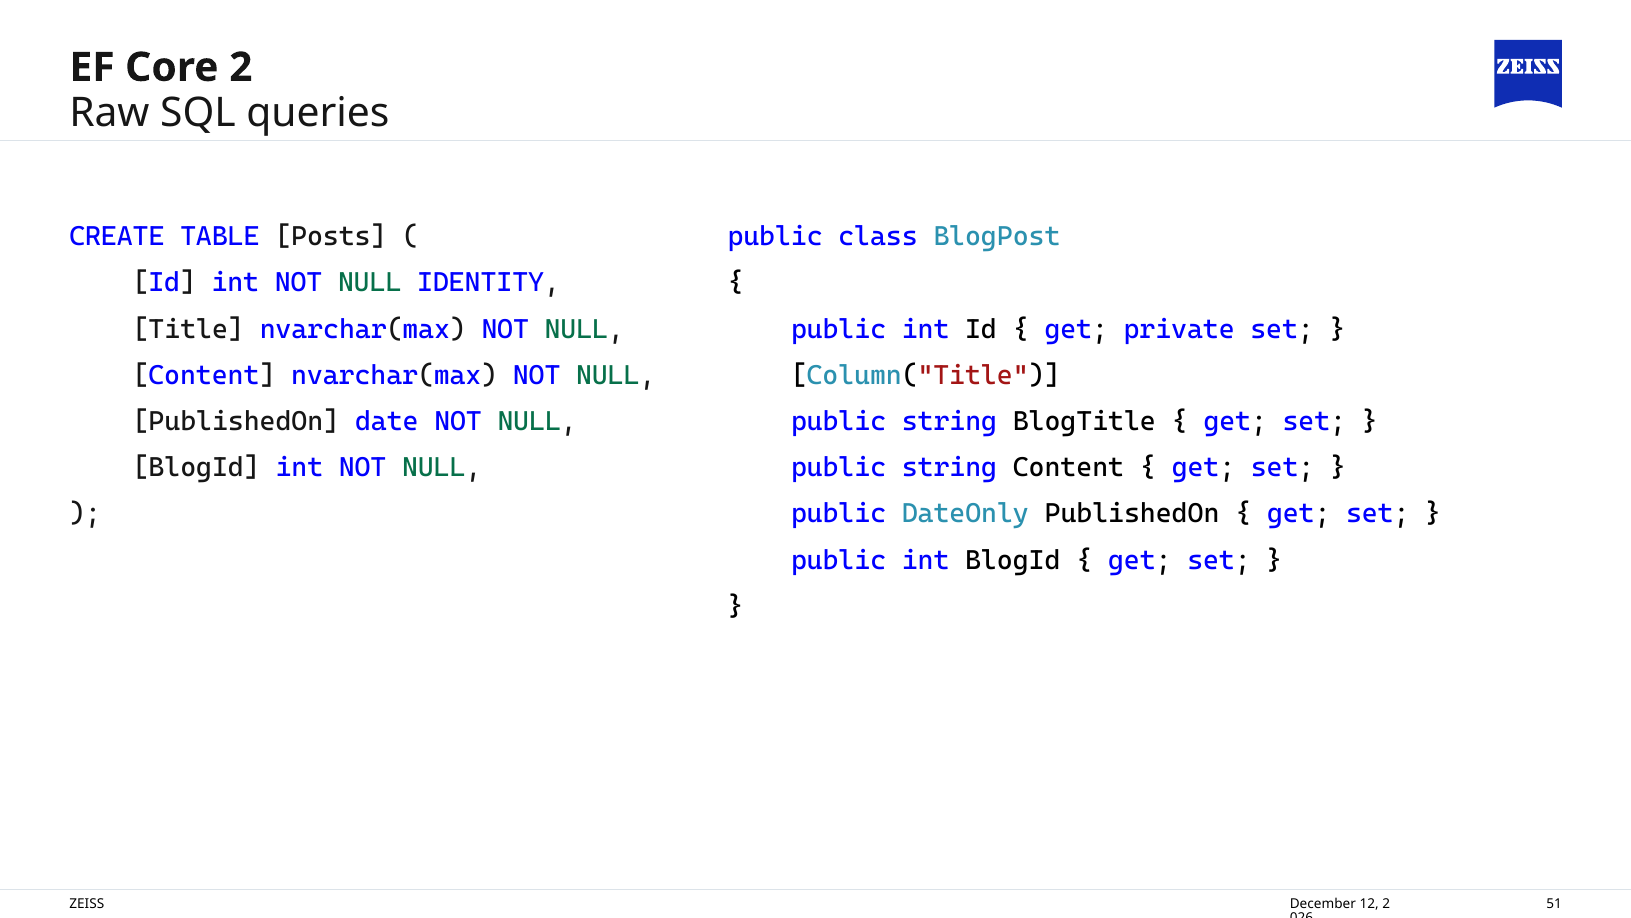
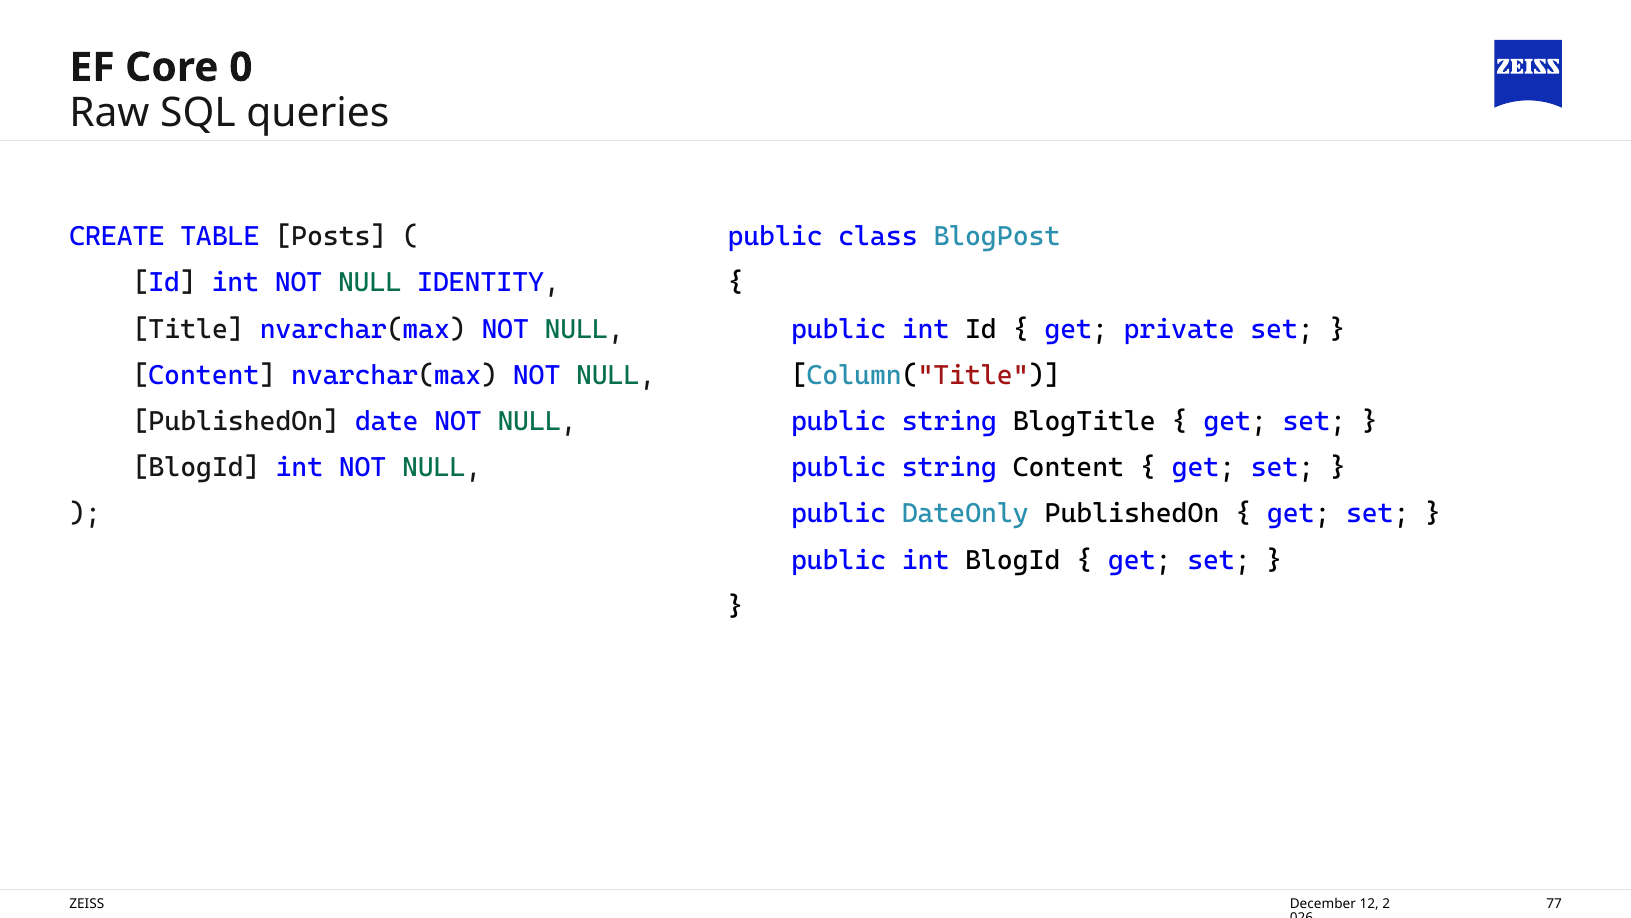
Core 2: 2 -> 0 (241, 67)
51: 51 -> 77 (1554, 904)
